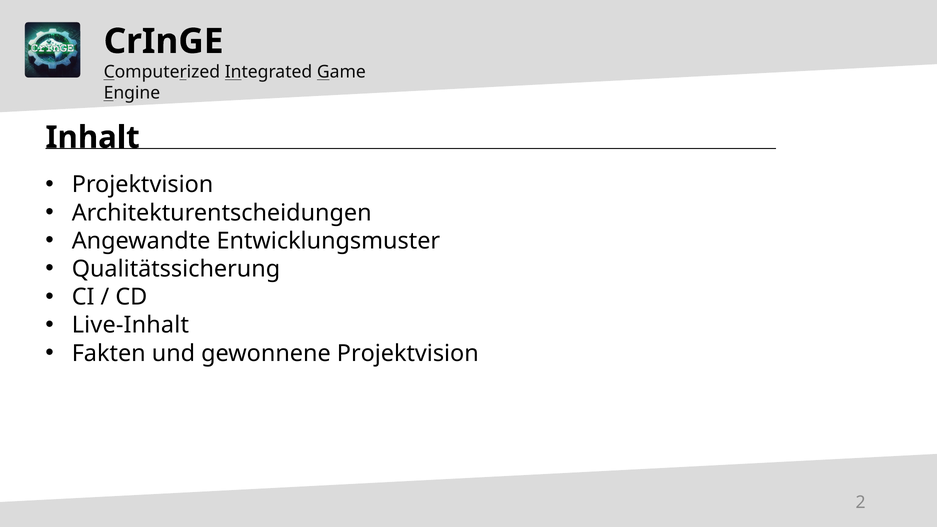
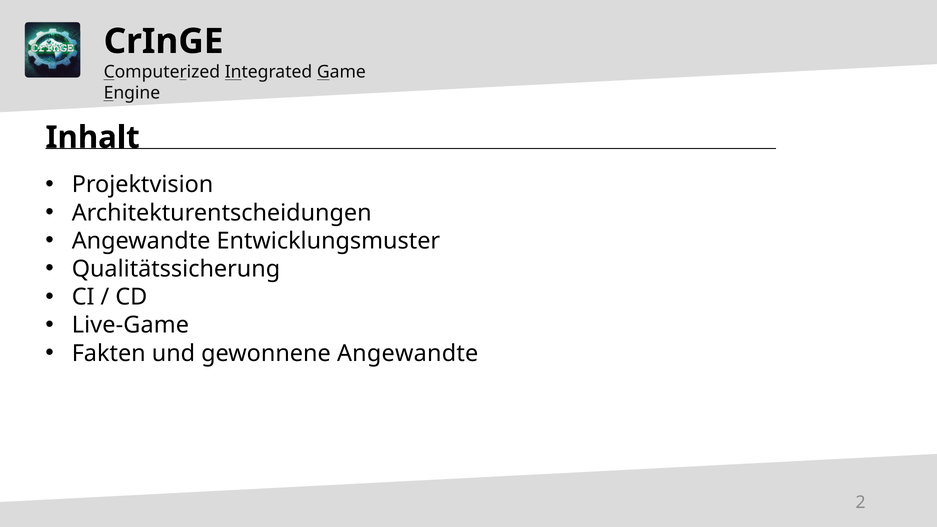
Live-Inhalt: Live-Inhalt -> Live-Game (130, 325)
gewonnene Projektvision: Projektvision -> Angewandte (408, 353)
